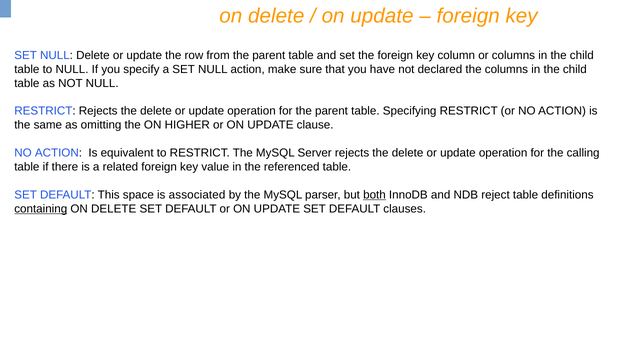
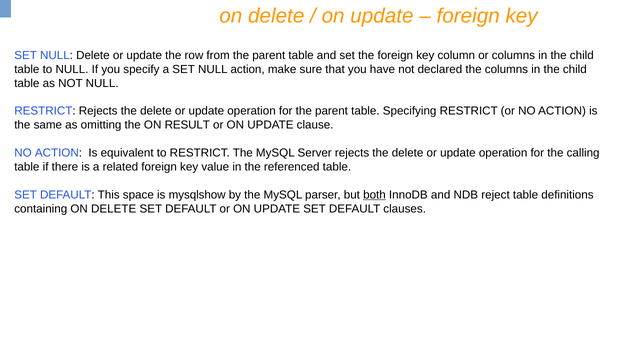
HIGHER: HIGHER -> RESULT (187, 125)
associated: associated -> mysqlshow (197, 195)
containing underline: present -> none (41, 209)
